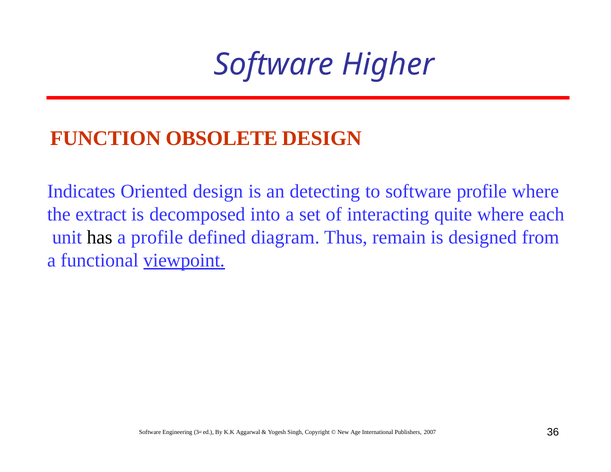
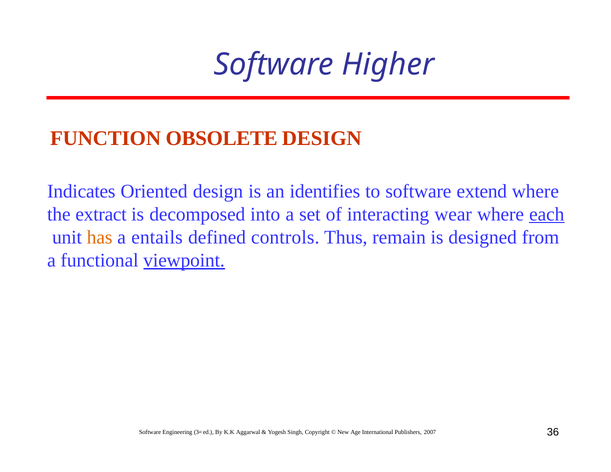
detecting: detecting -> identifies (325, 191)
software profile: profile -> extend (482, 191)
quite: quite -> wear (453, 214)
each underline: none -> present (547, 214)
has colour: black -> orange (100, 237)
a profile: profile -> entails (157, 237)
diagram: diagram -> controls (285, 237)
